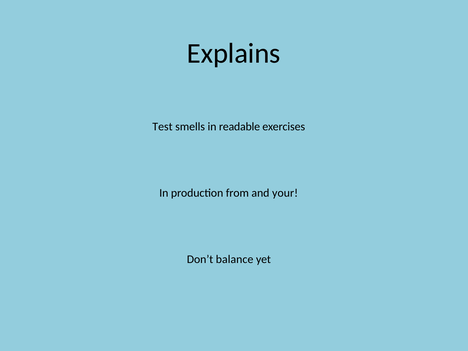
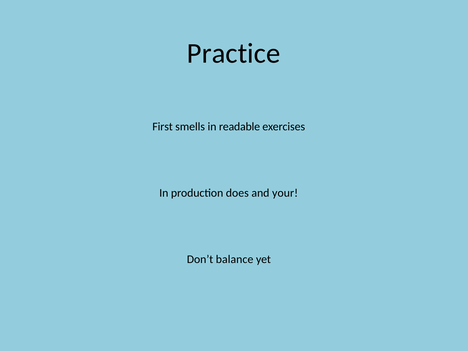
Explains: Explains -> Practice (234, 53)
Test: Test -> First (163, 127)
from: from -> does (237, 193)
